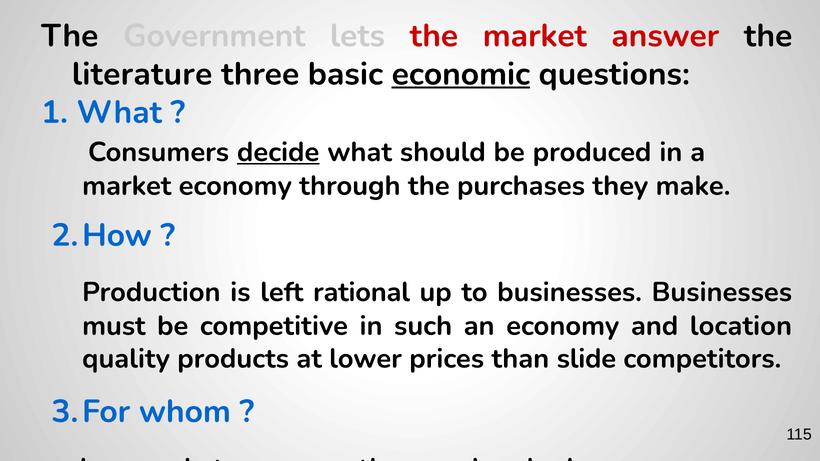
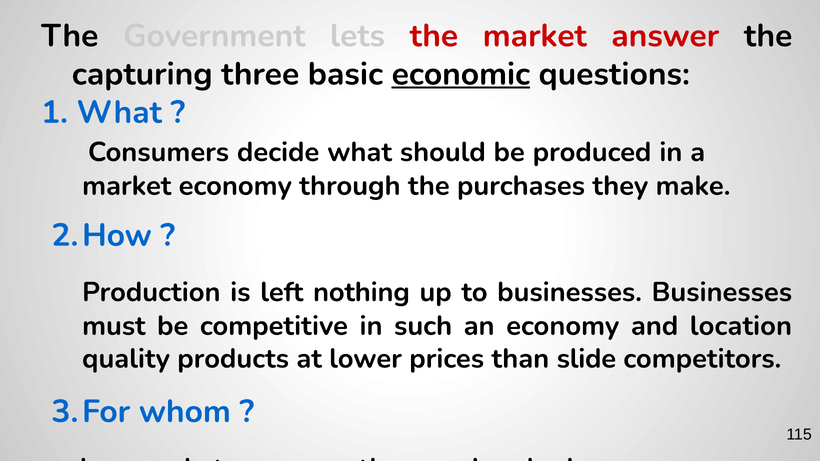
literature: literature -> capturing (142, 74)
decide underline: present -> none (278, 152)
rational: rational -> nothing (361, 292)
